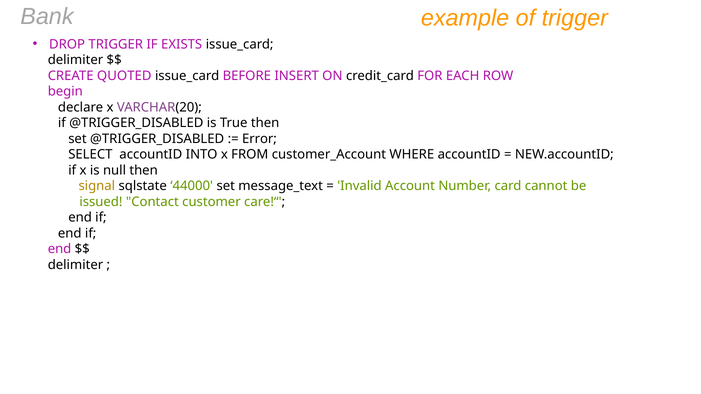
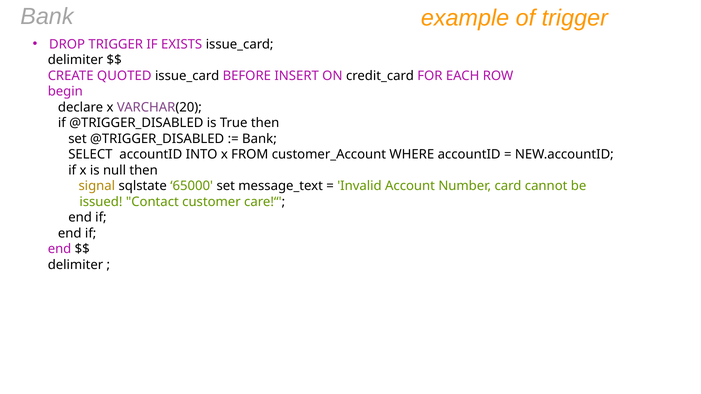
Error: Error -> Bank (259, 139)
44000: 44000 -> 65000 (192, 186)
